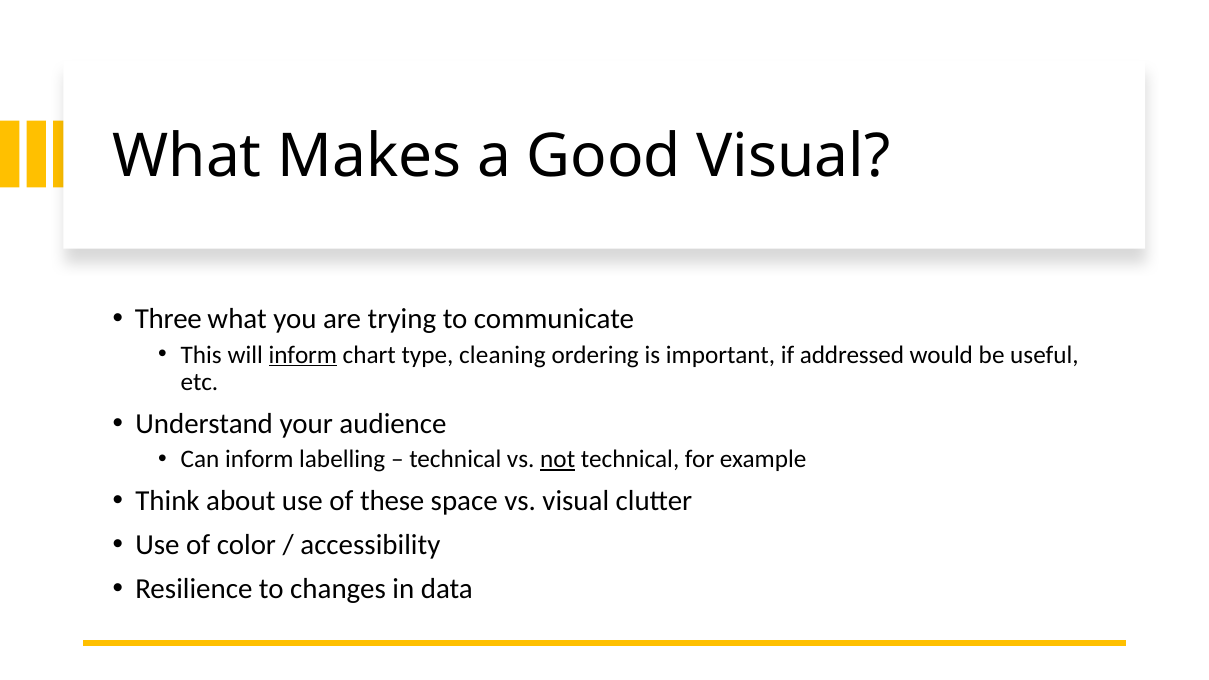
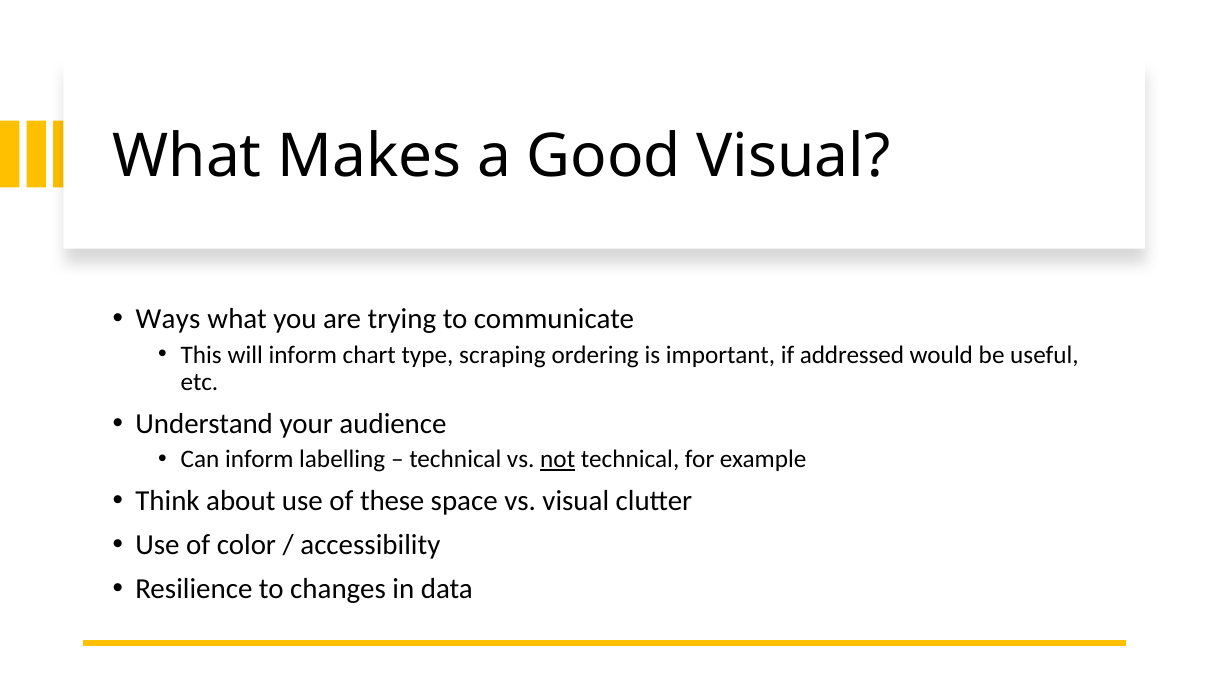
Three: Three -> Ways (168, 319)
inform underline: present -> none (303, 355)
cleaning: cleaning -> scraping (502, 355)
